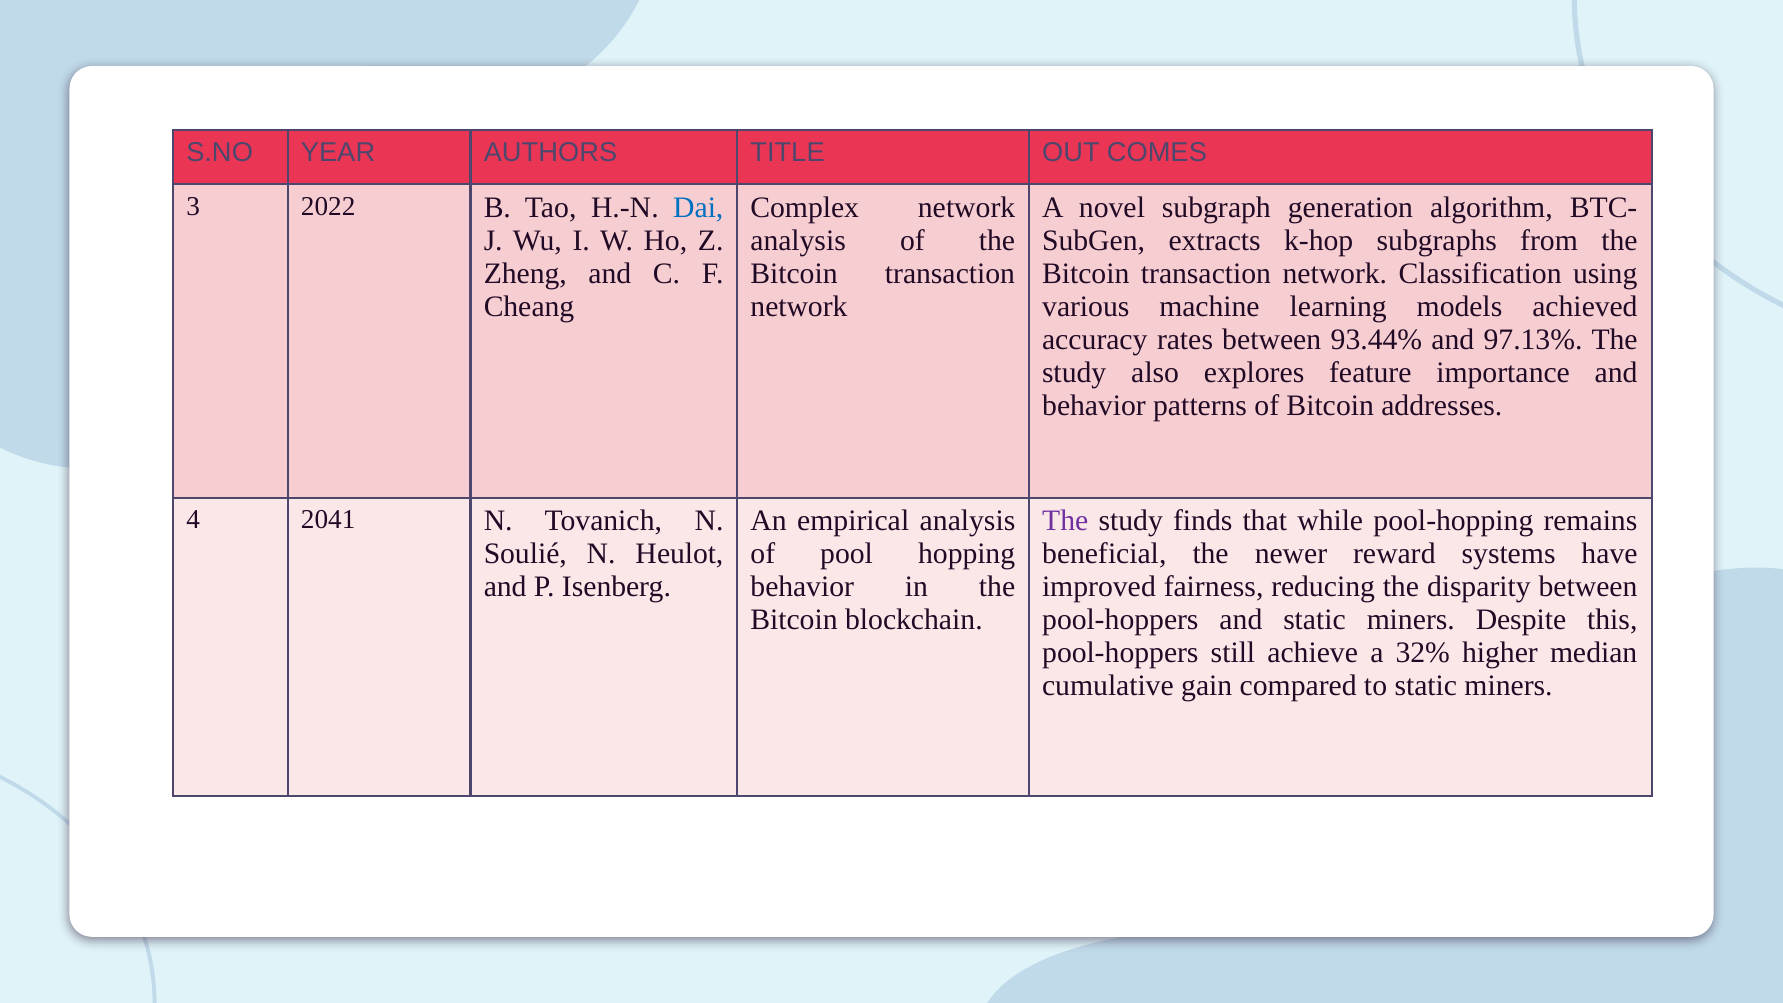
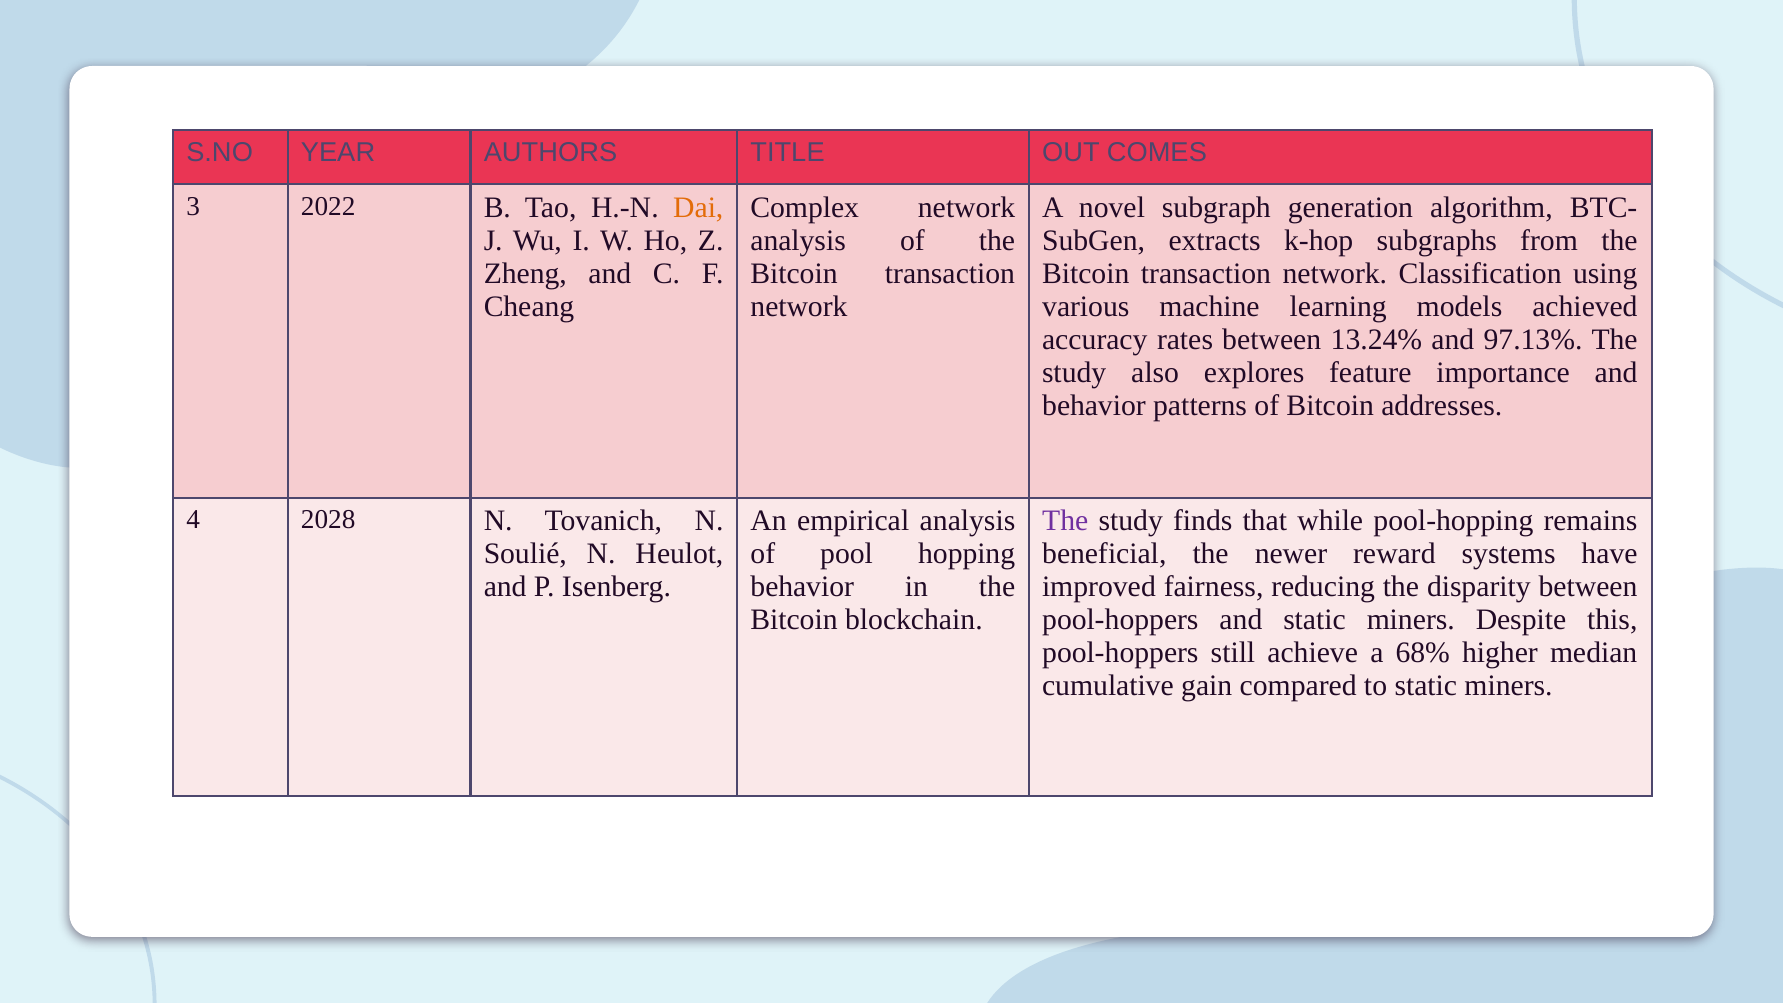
Dai colour: blue -> orange (698, 208)
93.44%: 93.44% -> 13.24% (1376, 340)
2041: 2041 -> 2028 (328, 520)
32%: 32% -> 68% (1423, 653)
